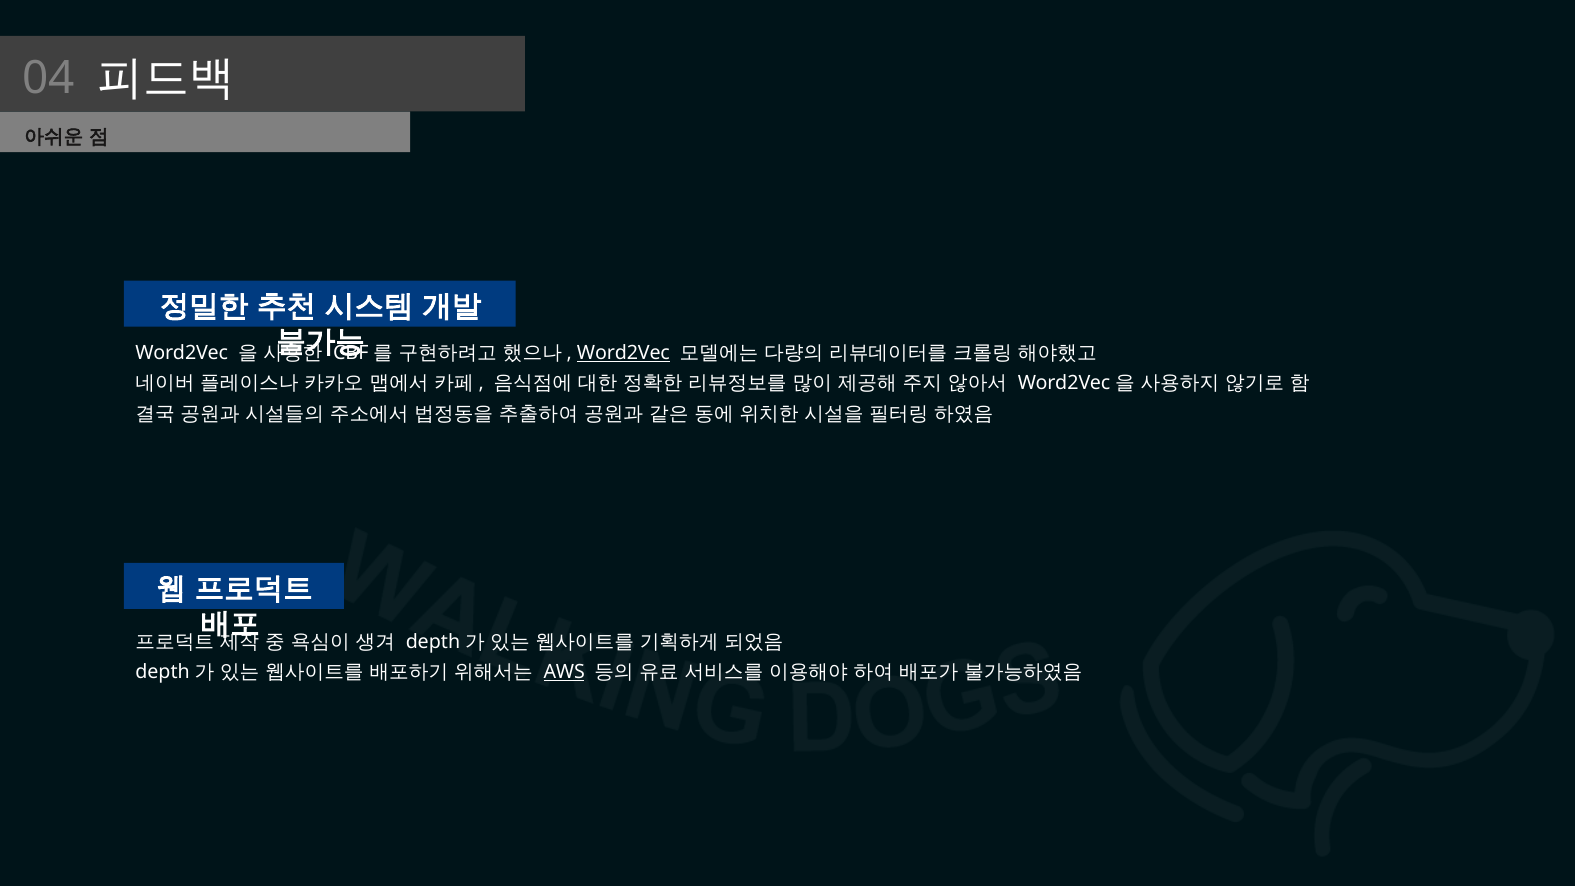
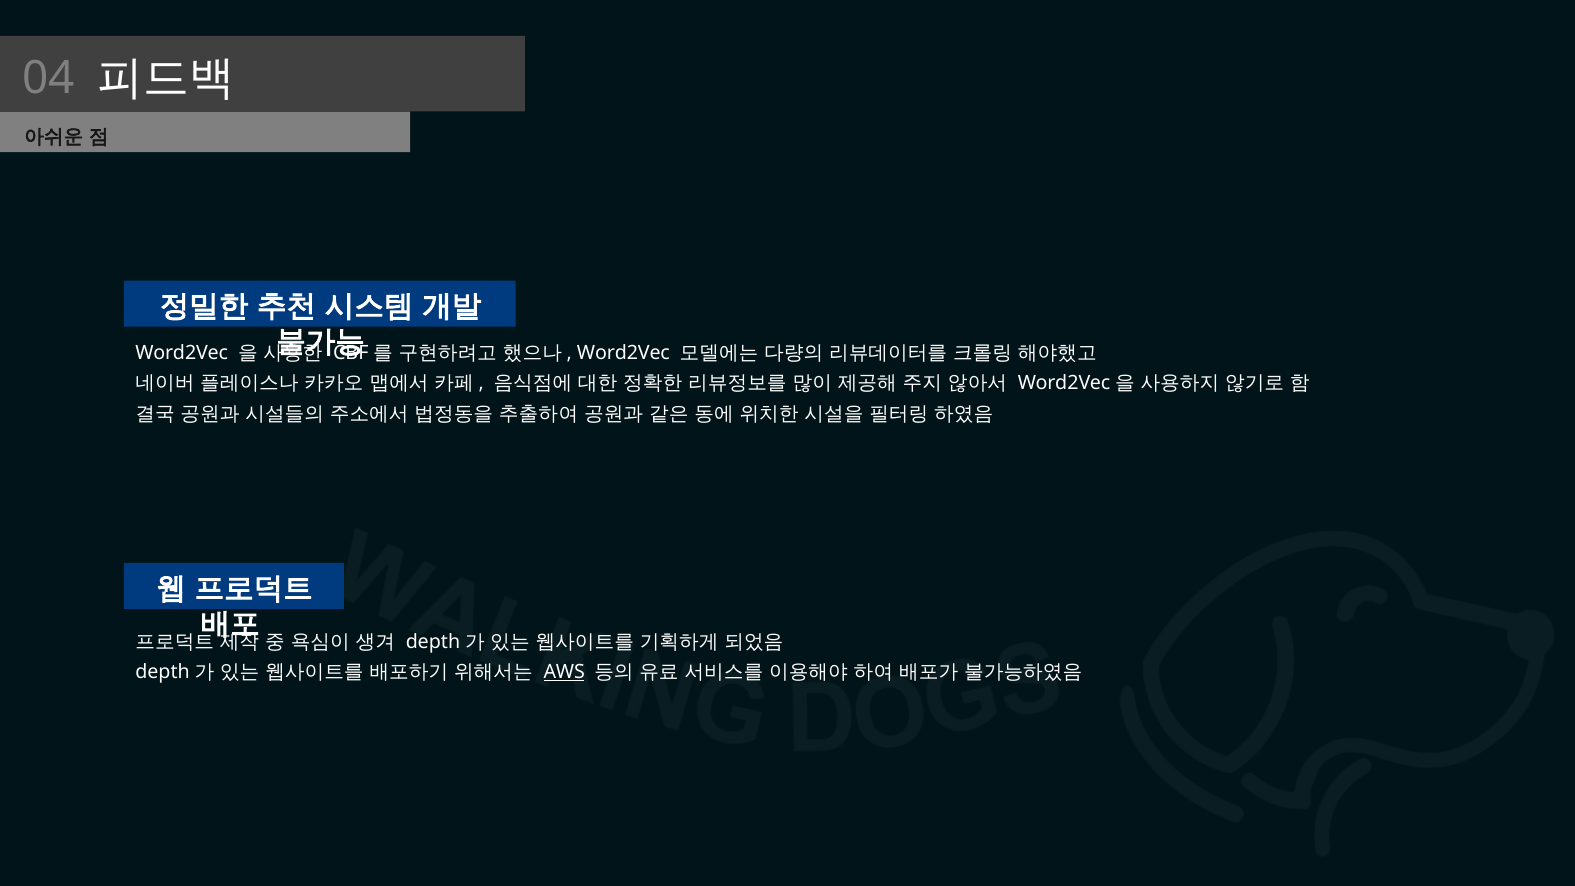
Word2Vec underline: present -> none (623, 353)
